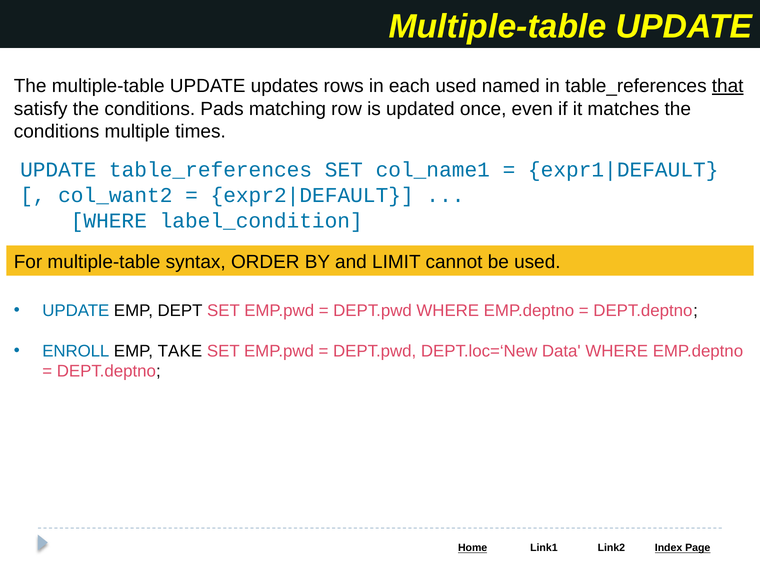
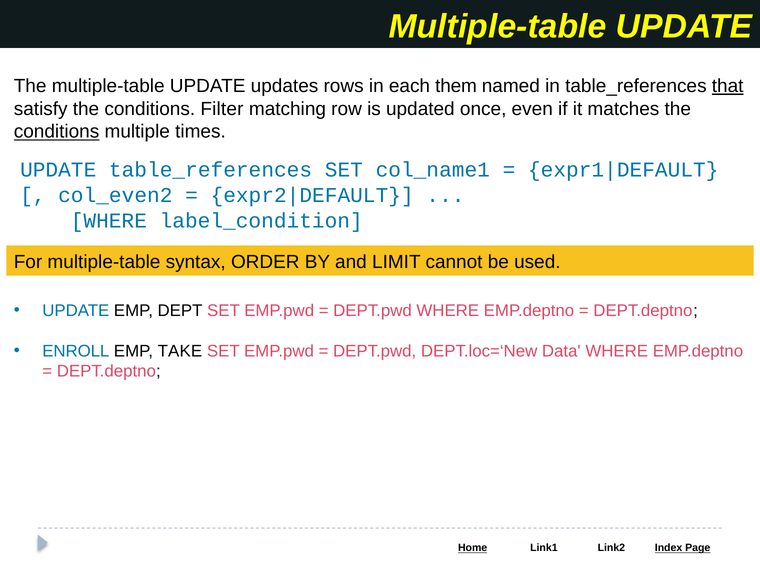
each used: used -> them (456, 86)
Pads: Pads -> Filter (222, 109)
conditions underline: none -> present (57, 132)
col_want2: col_want2 -> col_even2 (115, 195)
